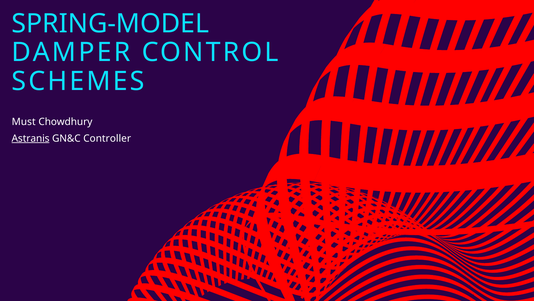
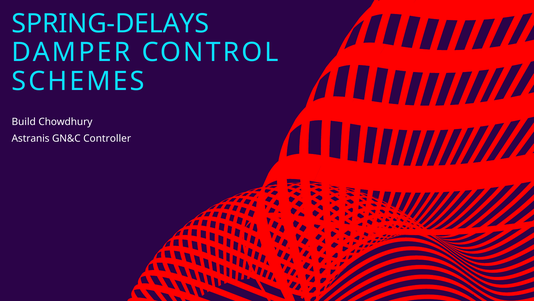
SPRING-MODEL: SPRING-MODEL -> SPRING-DELAYS (110, 23)
Must: Must -> Build (24, 122)
Astranis underline: present -> none (31, 138)
